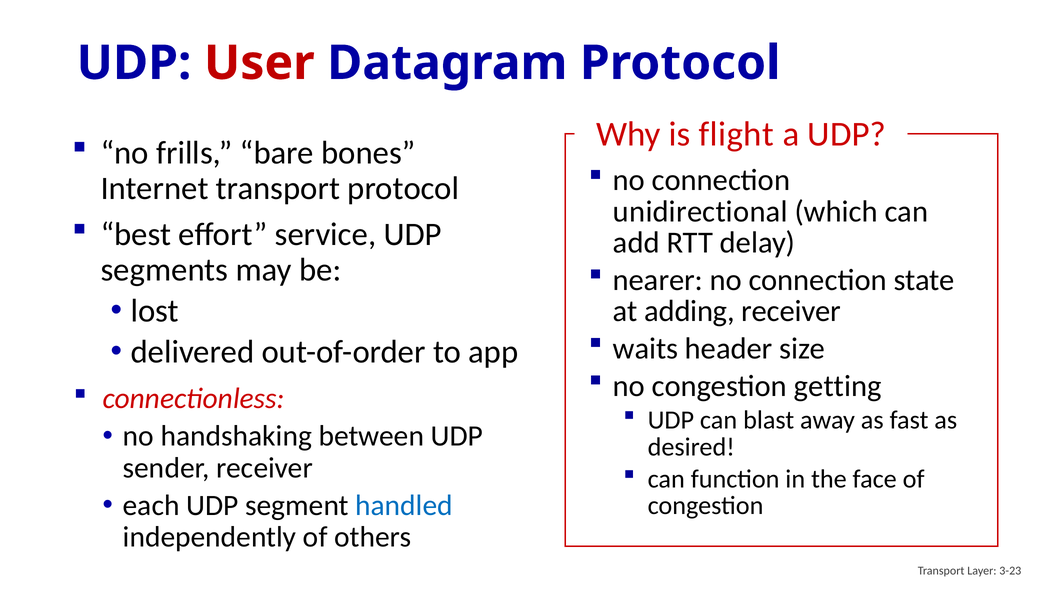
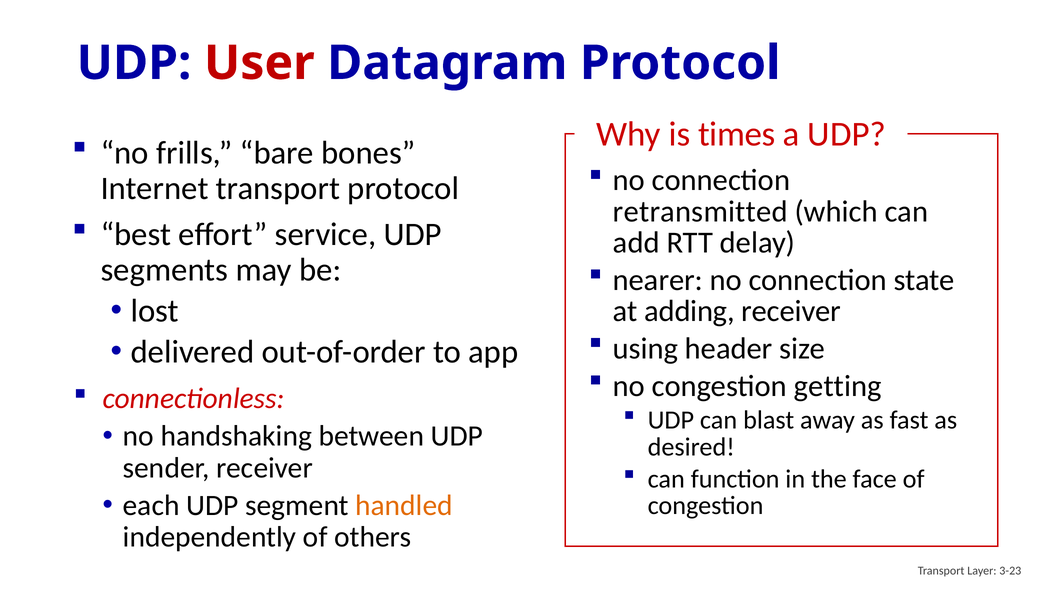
flight: flight -> times (737, 134)
unidirectional: unidirectional -> retransmitted (700, 212)
waits: waits -> using (646, 349)
handled colour: blue -> orange (404, 505)
